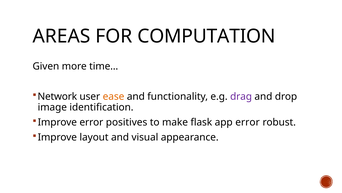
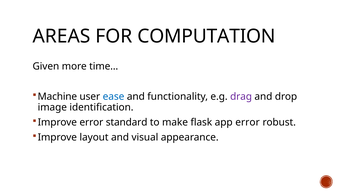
Network: Network -> Machine (57, 96)
ease colour: orange -> blue (114, 96)
positives: positives -> standard (127, 122)
